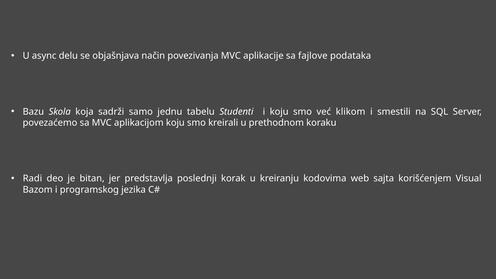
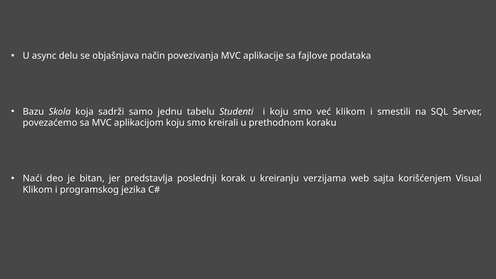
Radi: Radi -> Naći (32, 179)
kodovima: kodovima -> verzijama (325, 179)
Bazom: Bazom -> Klikom (38, 190)
